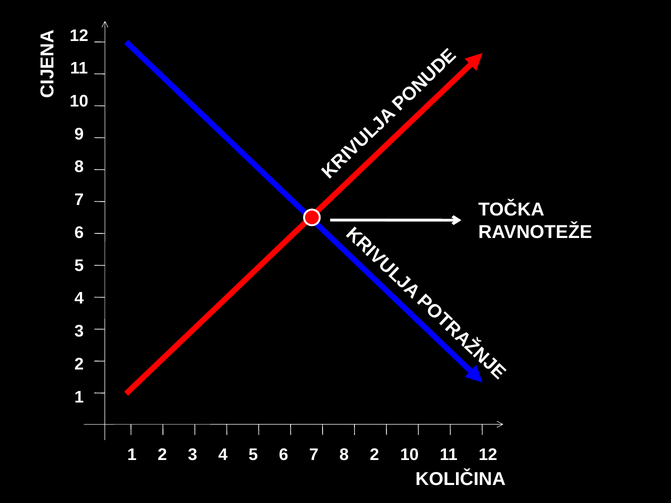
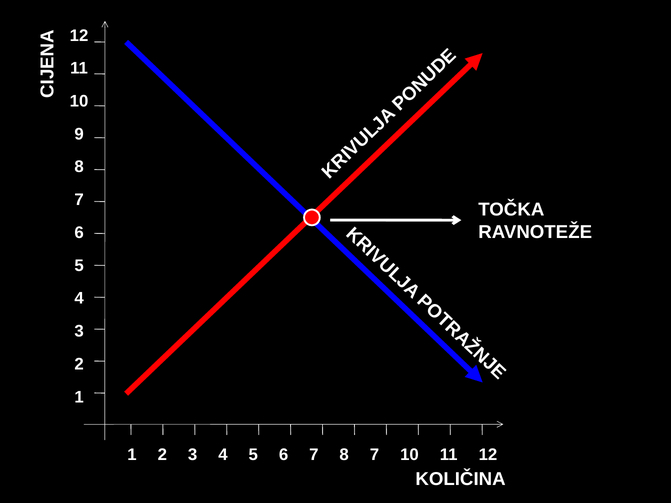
8 2: 2 -> 7 (374, 455)
